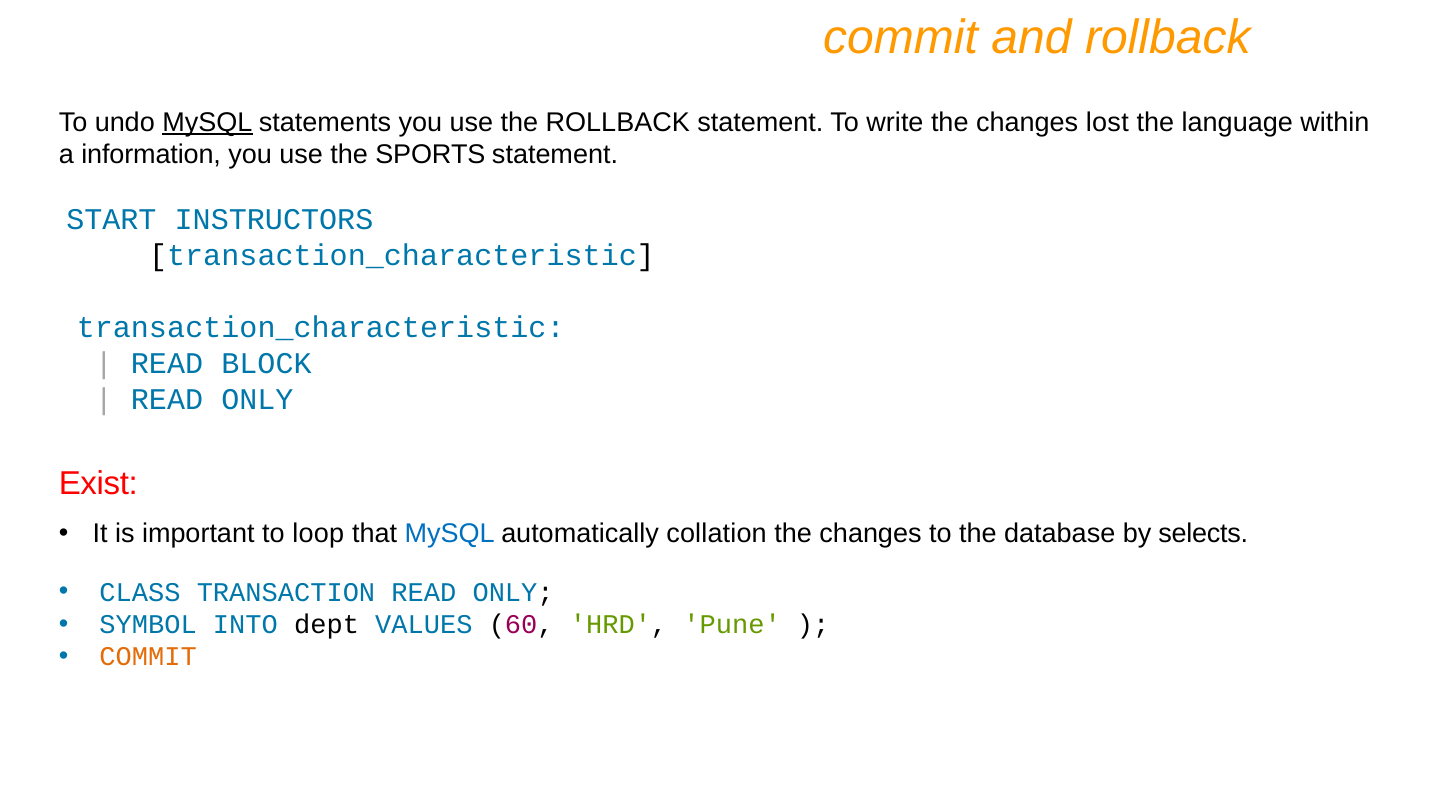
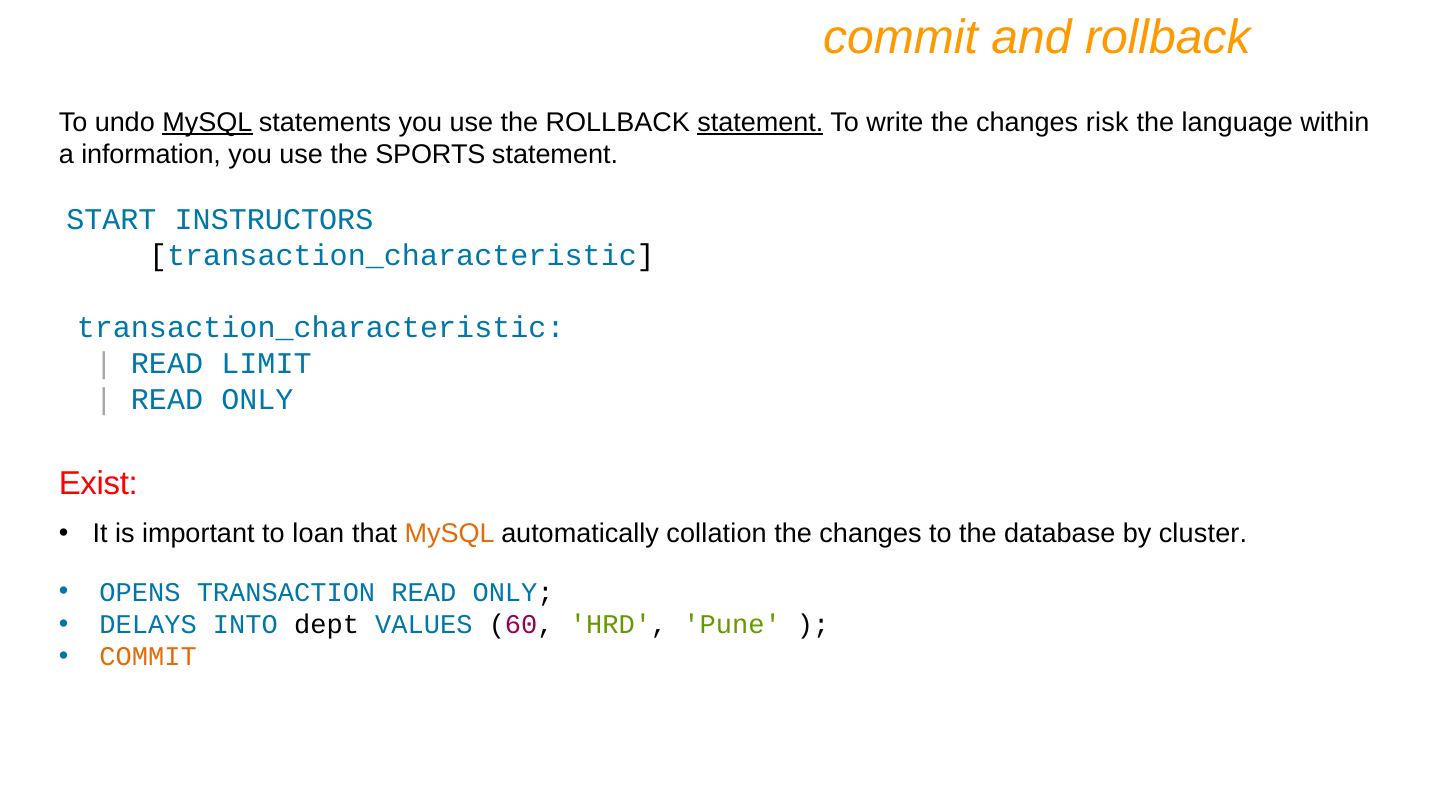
statement underline: none -> present (760, 123)
lost: lost -> risk (1107, 123)
BLOCK: BLOCK -> LIMIT (266, 364)
loop: loop -> loan (318, 534)
MySQL colour: blue -> orange (450, 534)
selects: selects -> cluster (1203, 534)
CLASS: CLASS -> OPENS (140, 592)
SYMBOL: SYMBOL -> DELAYS (148, 625)
